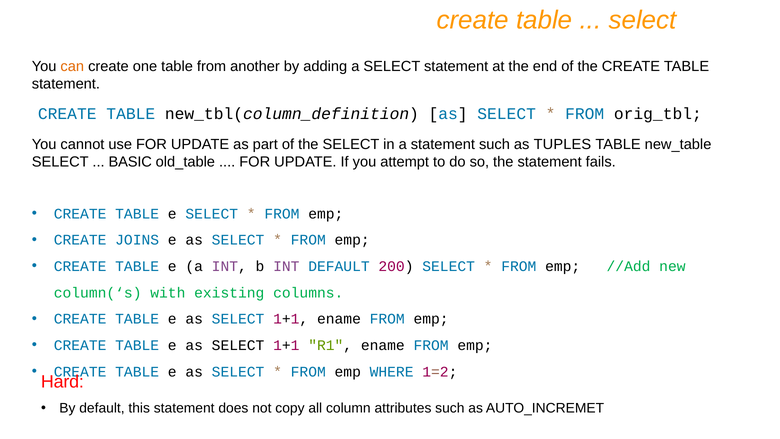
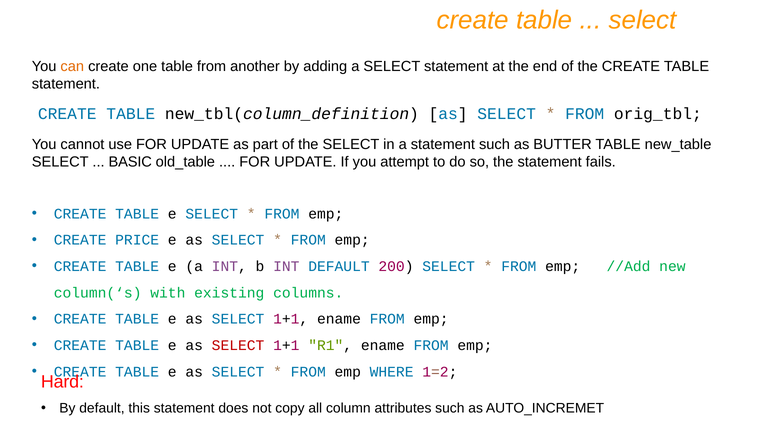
TUPLES: TUPLES -> BUTTER (563, 145)
JOINS: JOINS -> PRICE (137, 240)
SELECT colour: black -> red (238, 345)
